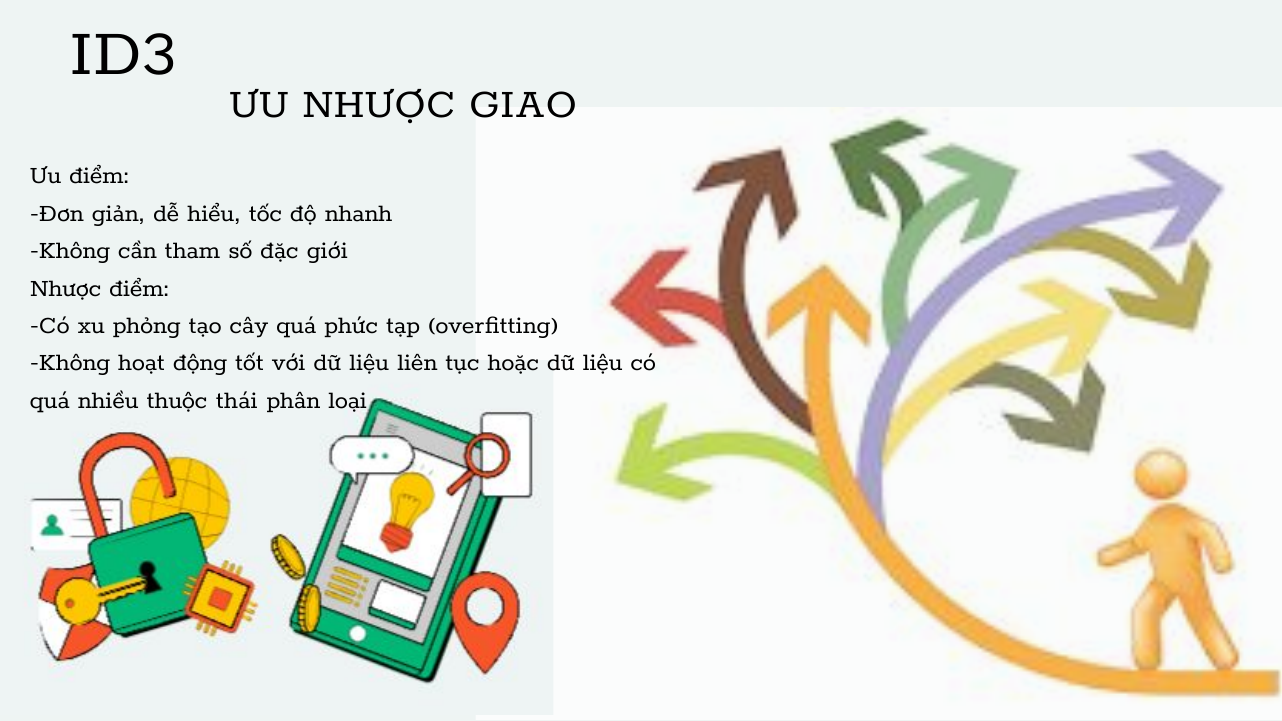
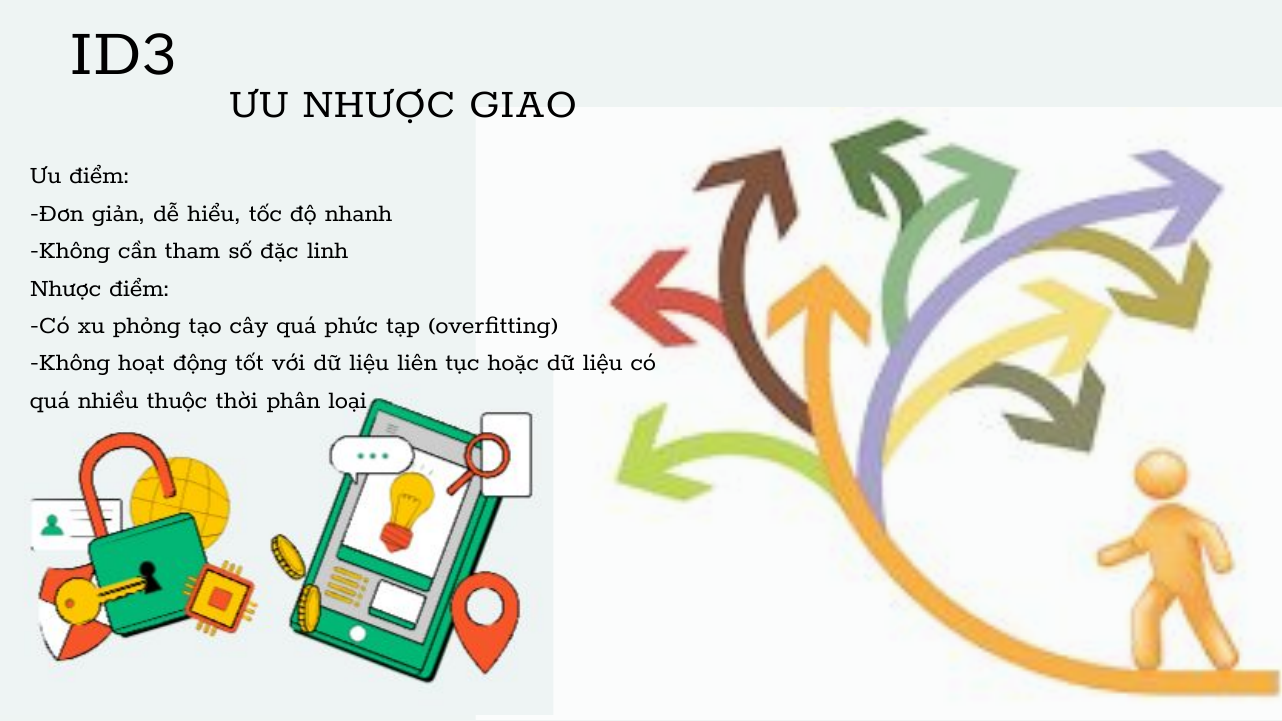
giới: giới -> linh (328, 250)
thái: thái -> thời (237, 400)
